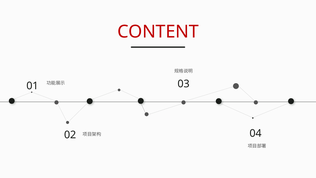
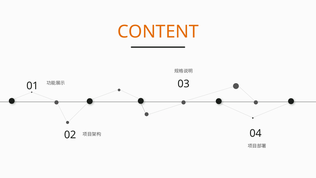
CONTENT colour: red -> orange (158, 32)
